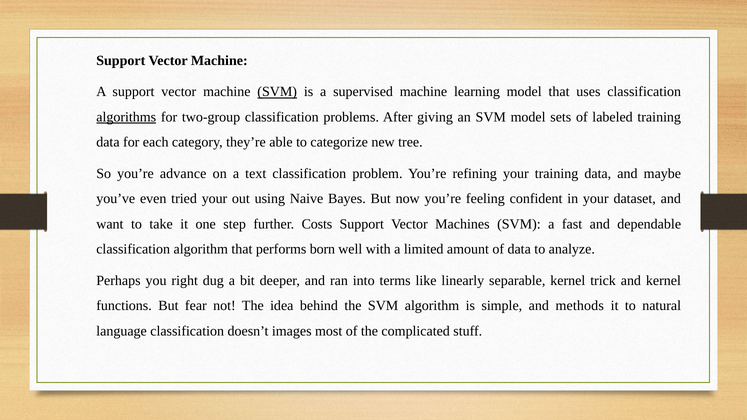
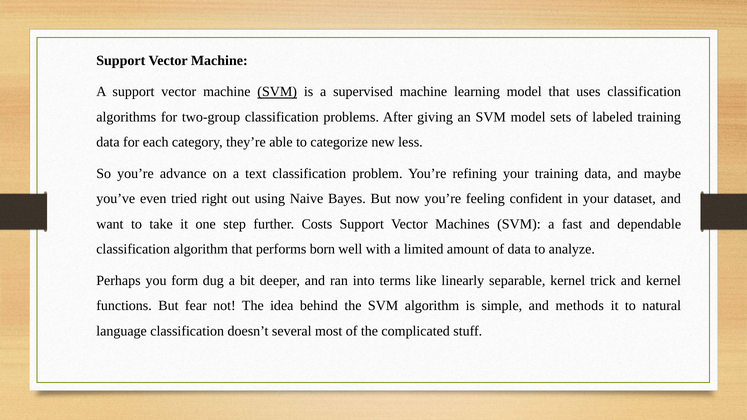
algorithms underline: present -> none (126, 117)
tree: tree -> less (410, 142)
tried your: your -> right (215, 199)
right: right -> form (185, 281)
images: images -> several (292, 331)
